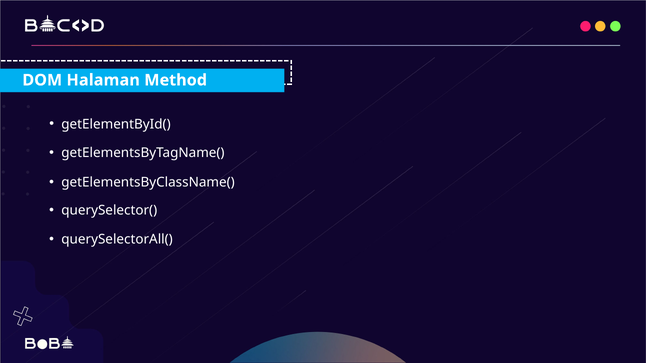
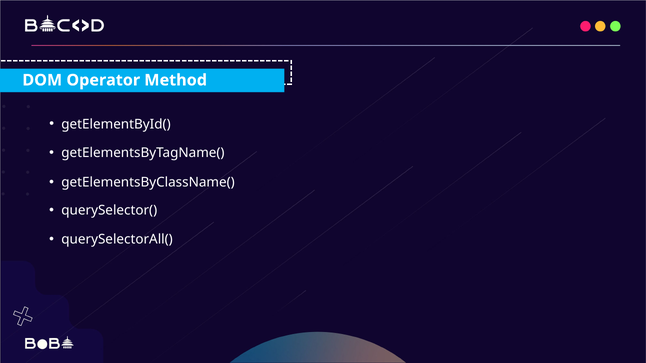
Halaman: Halaman -> Operator (103, 80)
